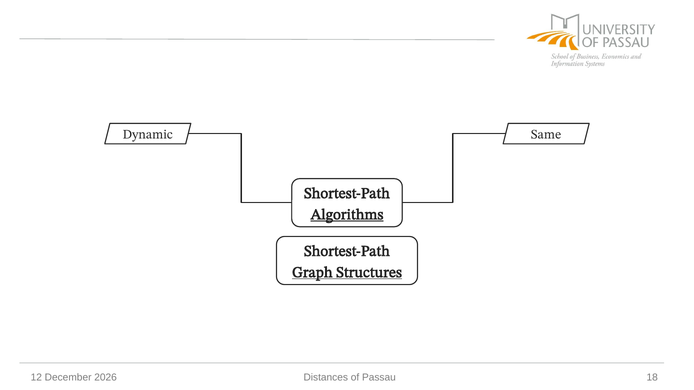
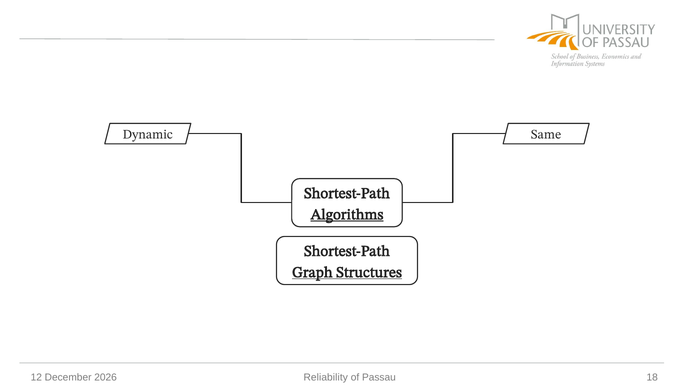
Distances: Distances -> Reliability (326, 378)
